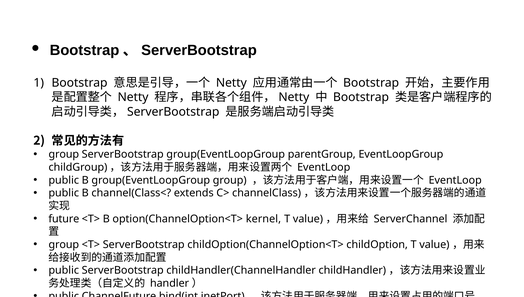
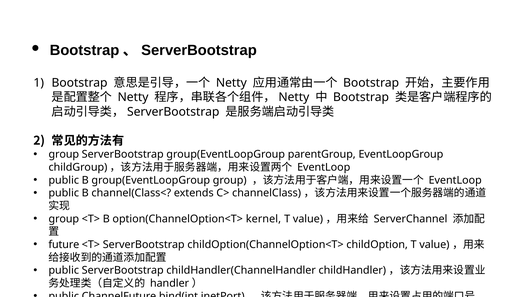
future: future -> group (64, 219)
group: group -> future (64, 245)
